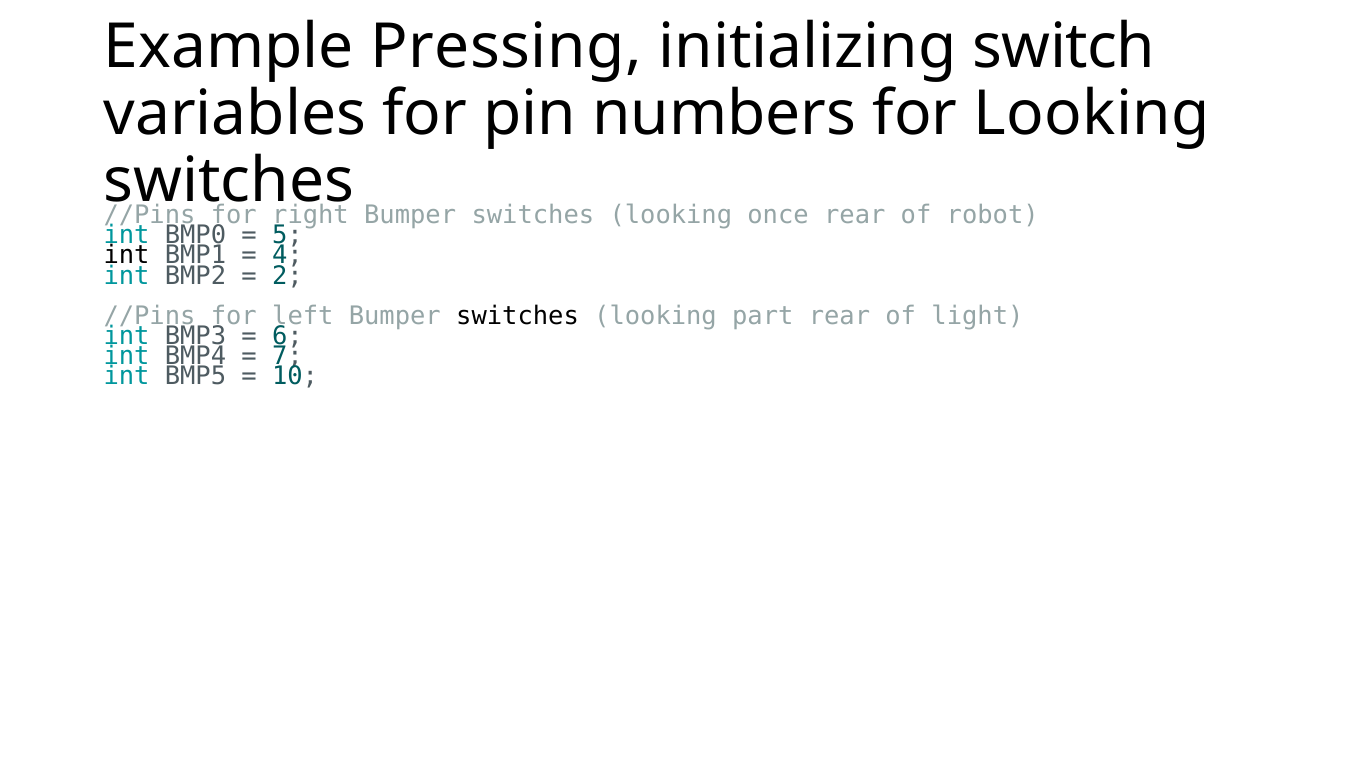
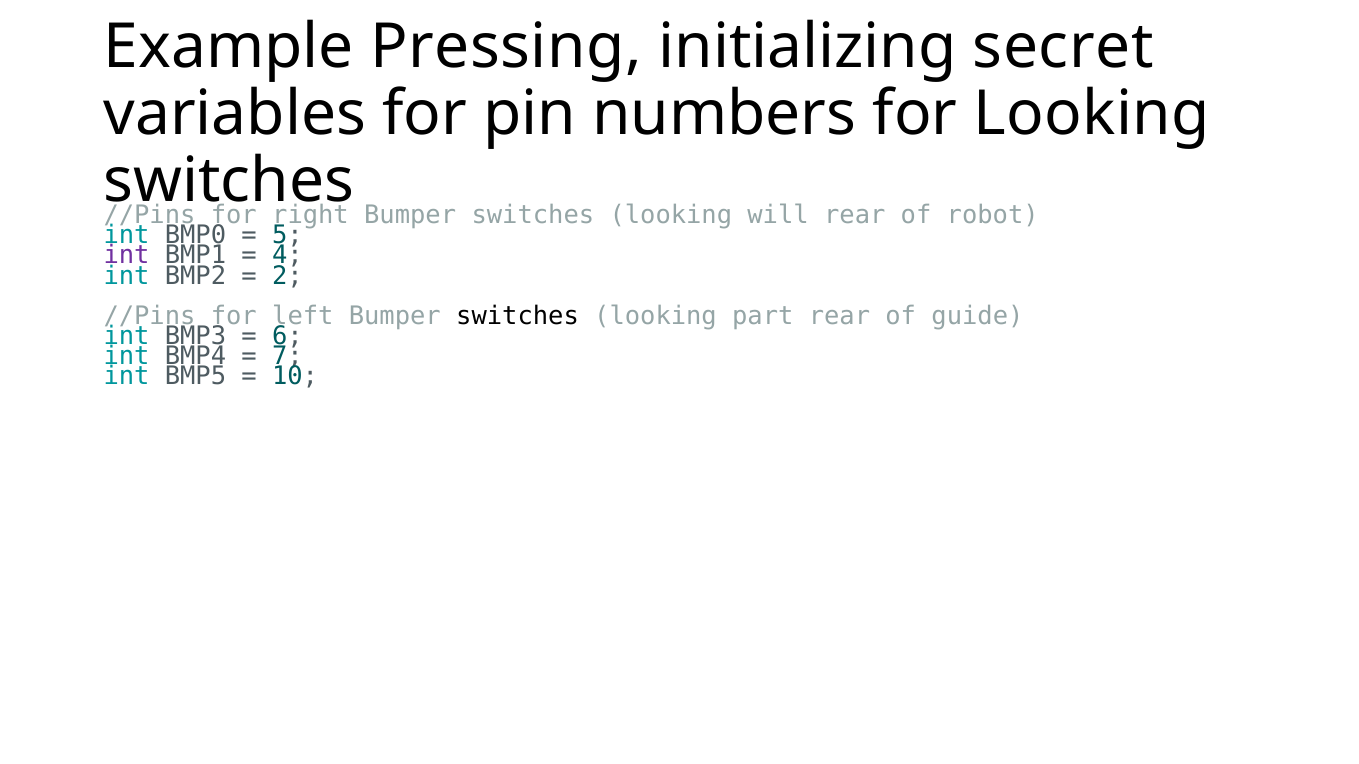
switch: switch -> secret (1063, 47)
once: once -> will (778, 215)
int colour: black -> purple (127, 256)
light: light -> guide (977, 316)
